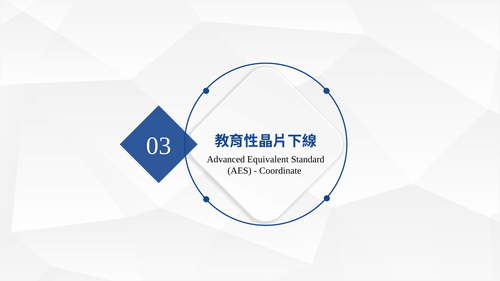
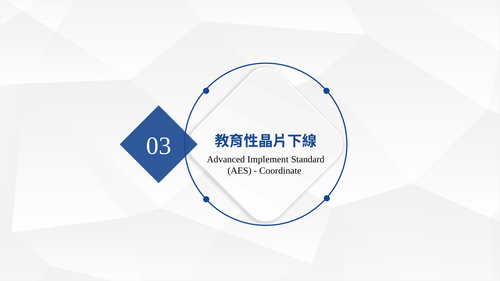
Equivalent: Equivalent -> Implement (268, 159)
